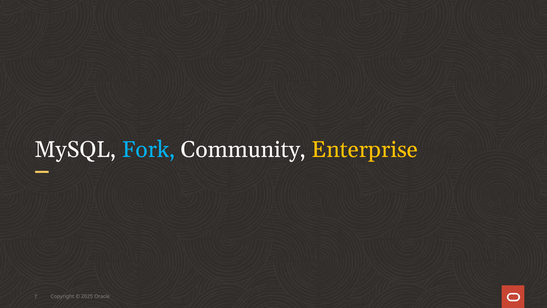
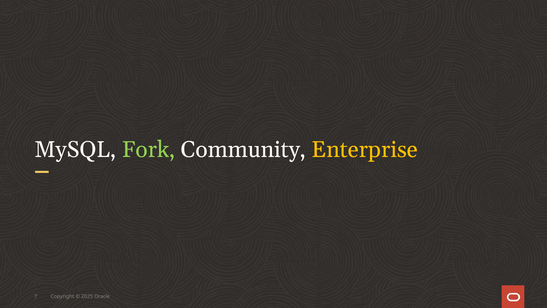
Fork colour: light blue -> light green (149, 150)
